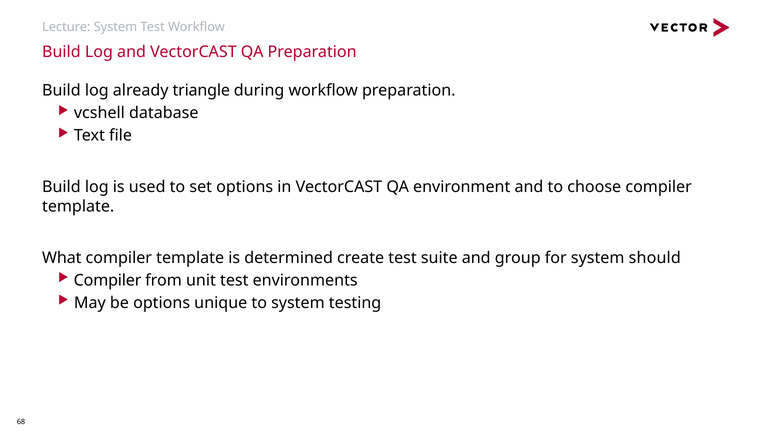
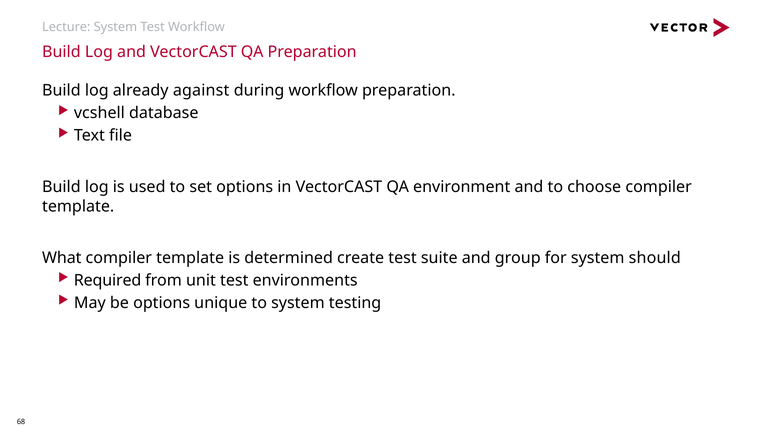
triangle: triangle -> against (201, 90)
Compiler: Compiler -> Required (108, 280)
